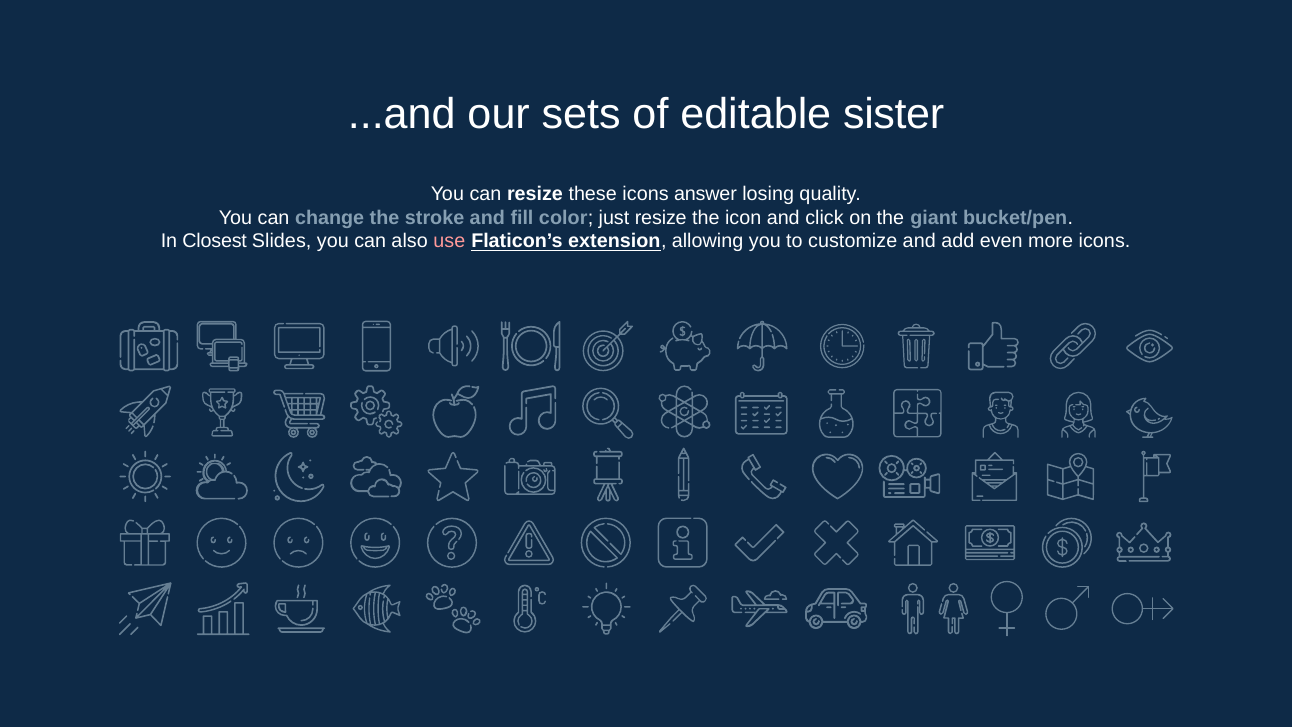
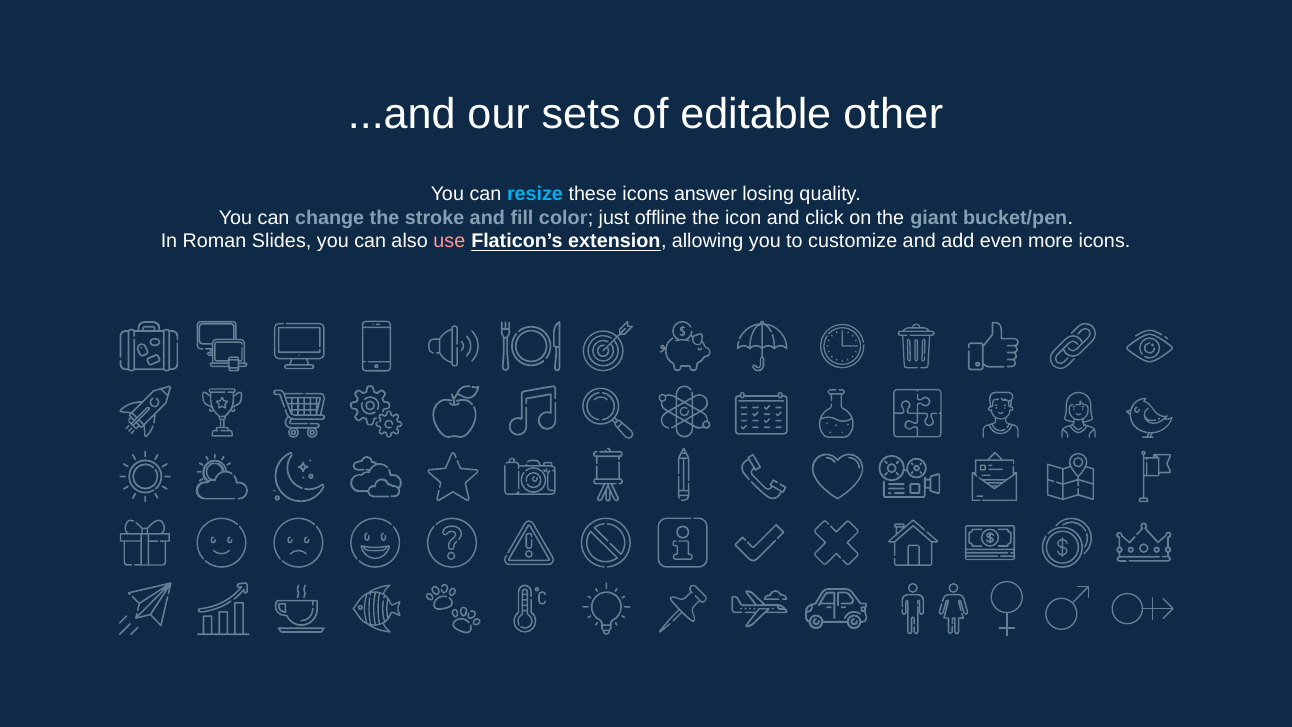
sister: sister -> other (893, 114)
resize colour: white -> light blue (535, 194)
just resize: resize -> offline (661, 218)
Closest: Closest -> Roman (215, 241)
